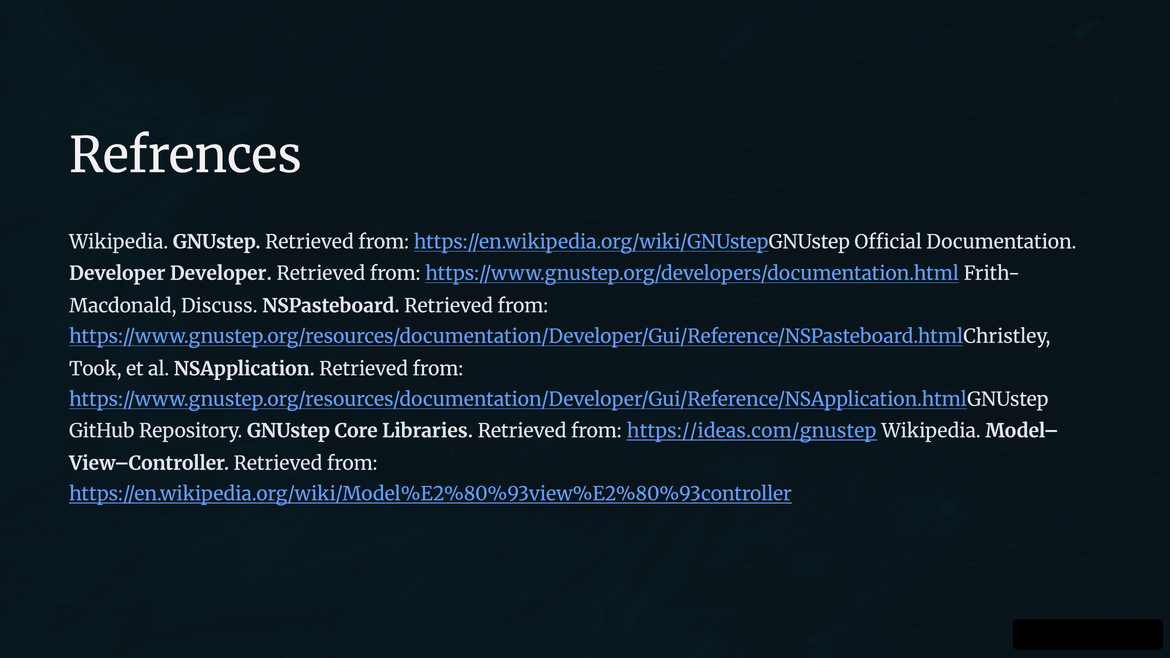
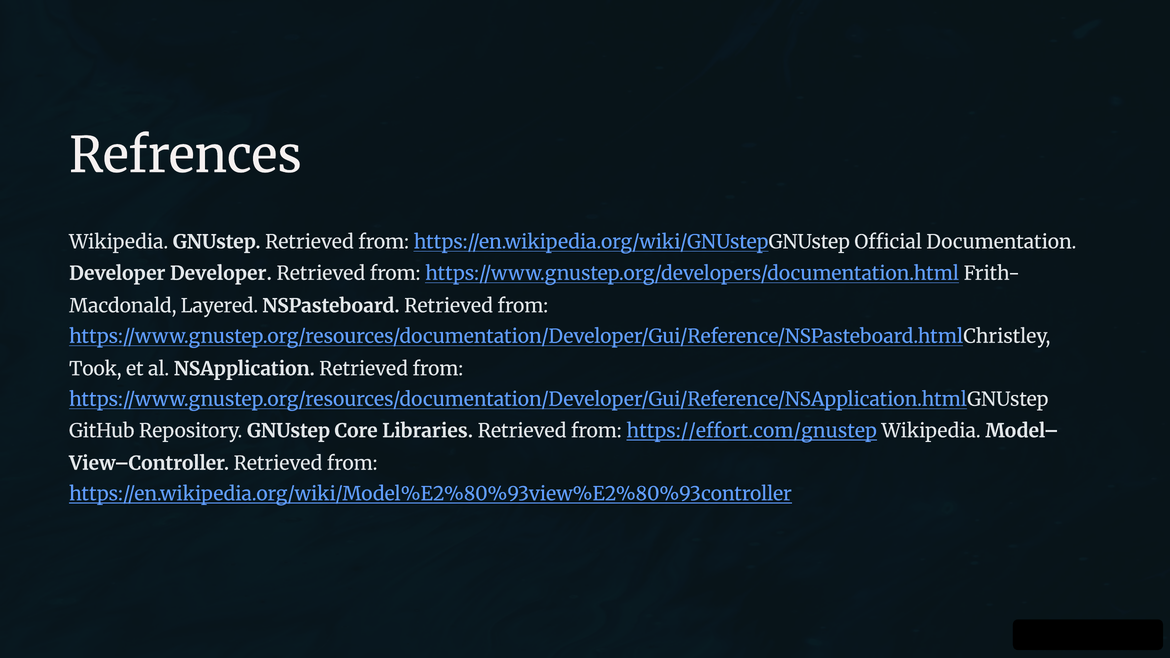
Discuss: Discuss -> Layered (219, 306)
https://ideas.com/gnustep: https://ideas.com/gnustep -> https://effort.com/gnustep (752, 431)
